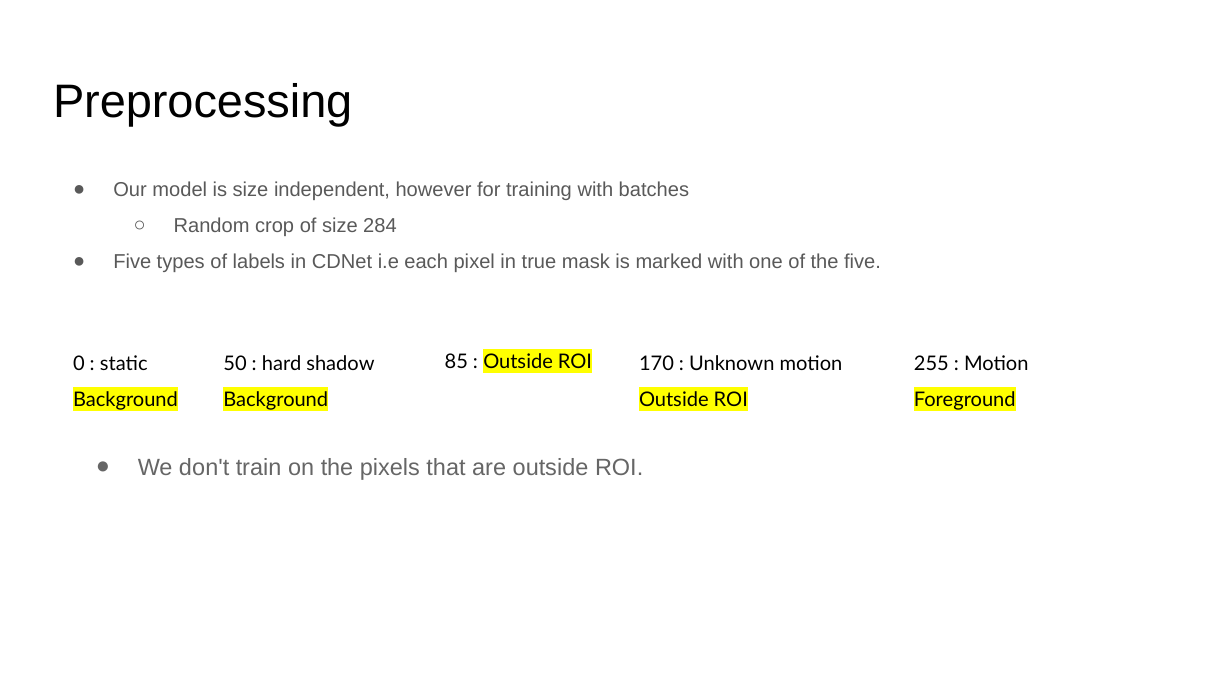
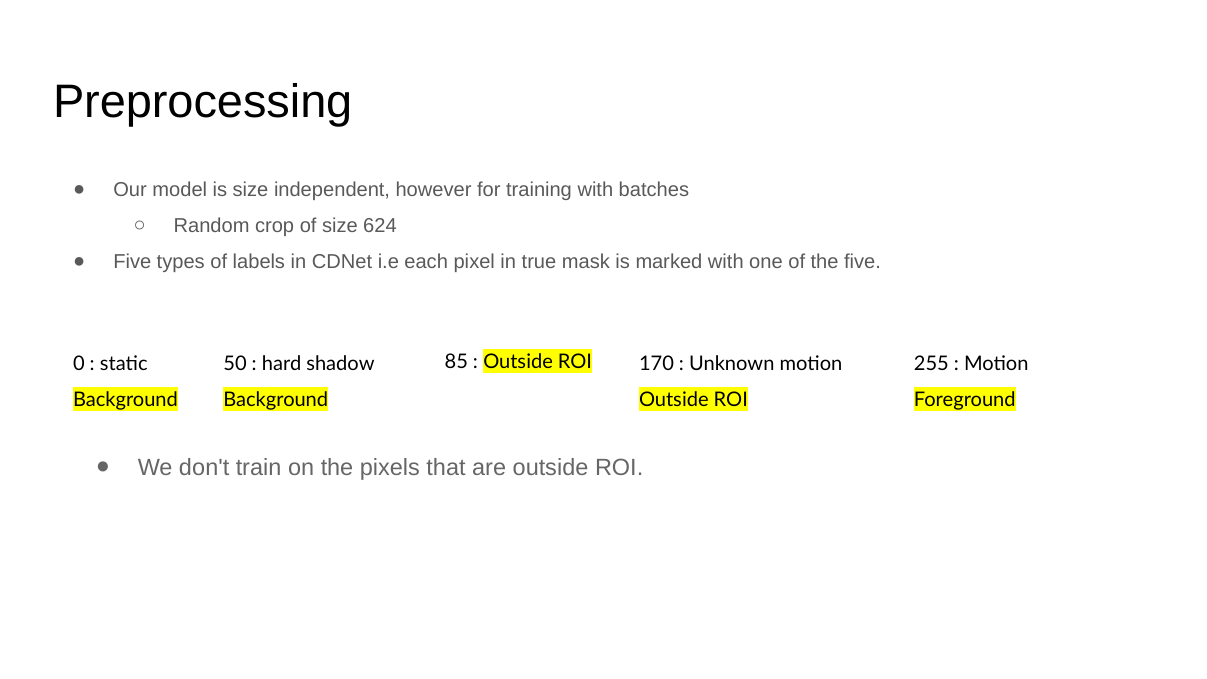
284: 284 -> 624 (380, 226)
